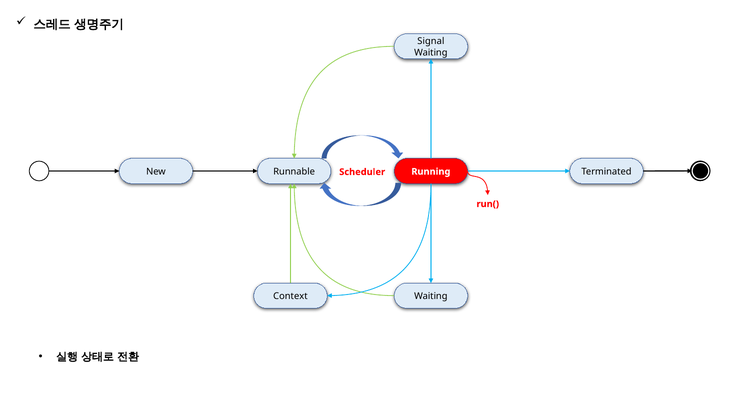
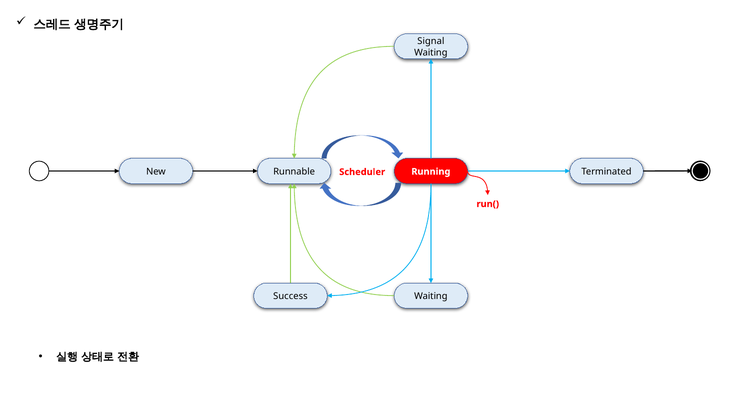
Context: Context -> Success (290, 296)
